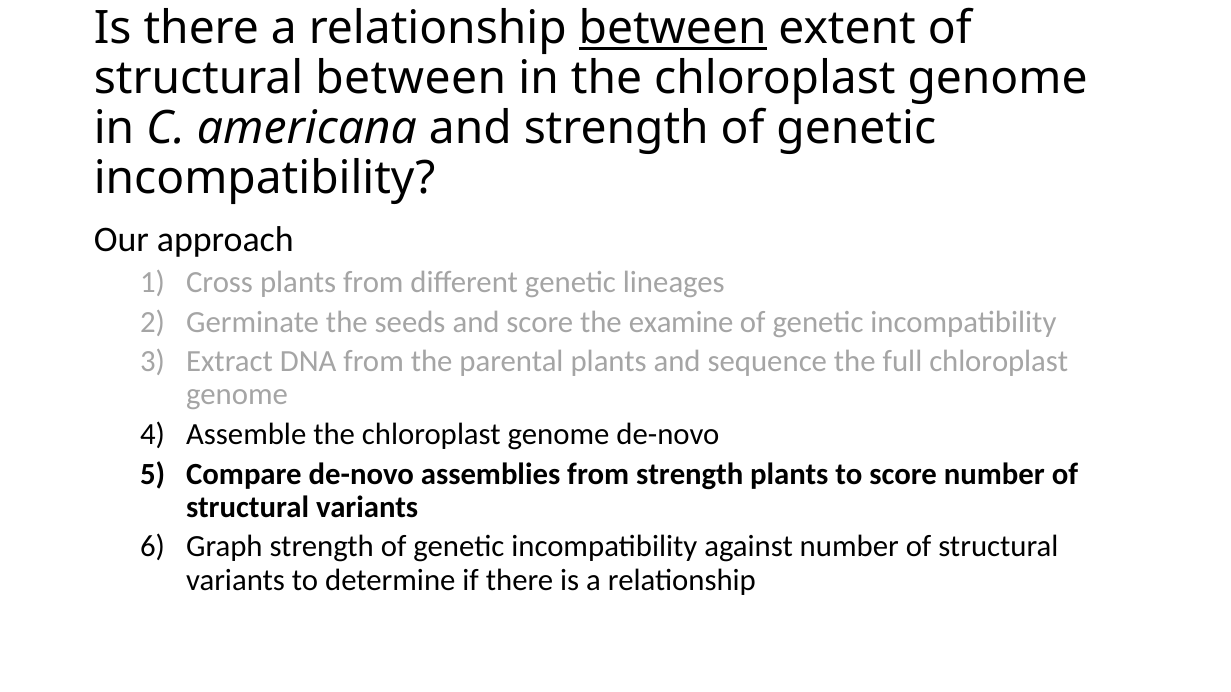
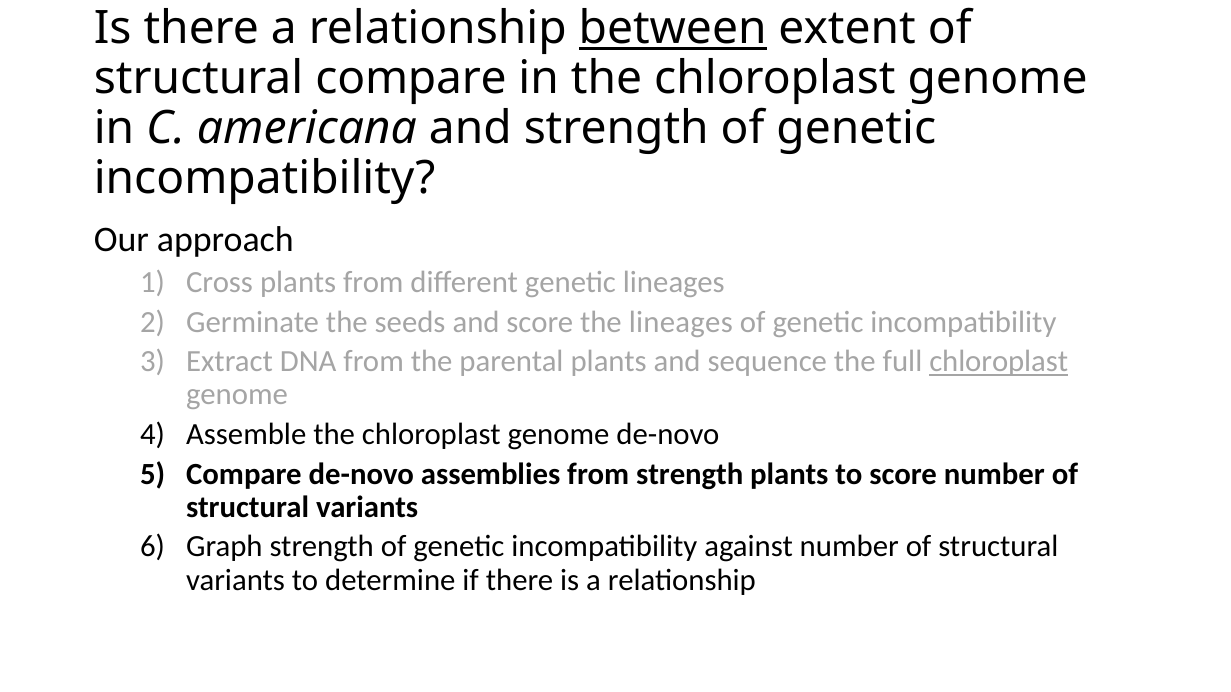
structural between: between -> compare (411, 79)
the examine: examine -> lineages (681, 322)
chloroplast underline: none -> present (999, 362)
